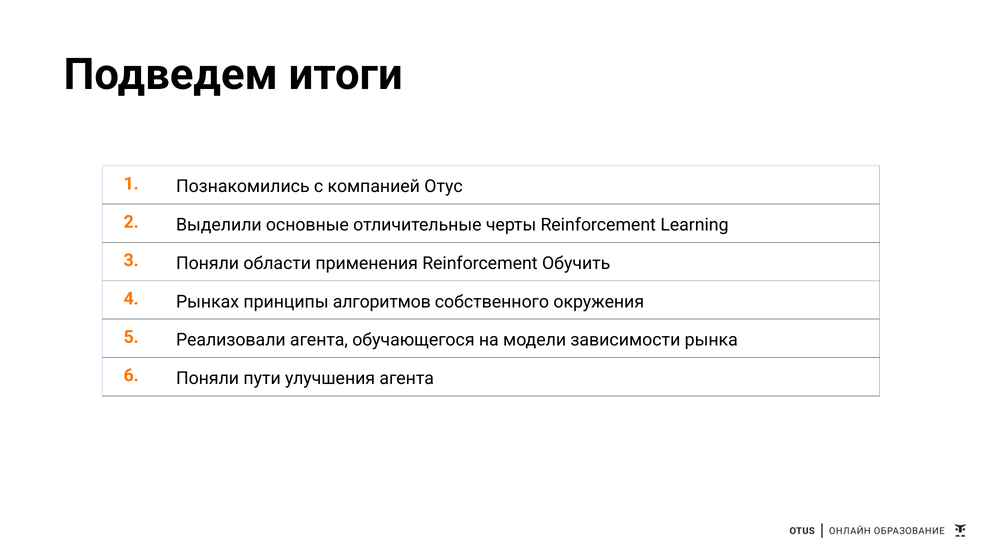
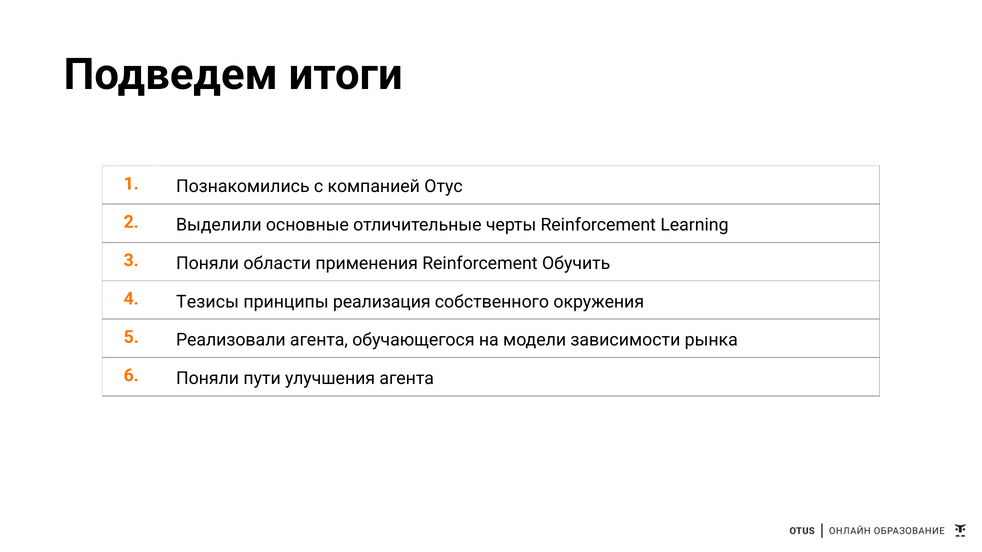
Рынках: Рынках -> Тезисы (208, 302)
алгоритмов: алгоритмов -> реализация (382, 302)
